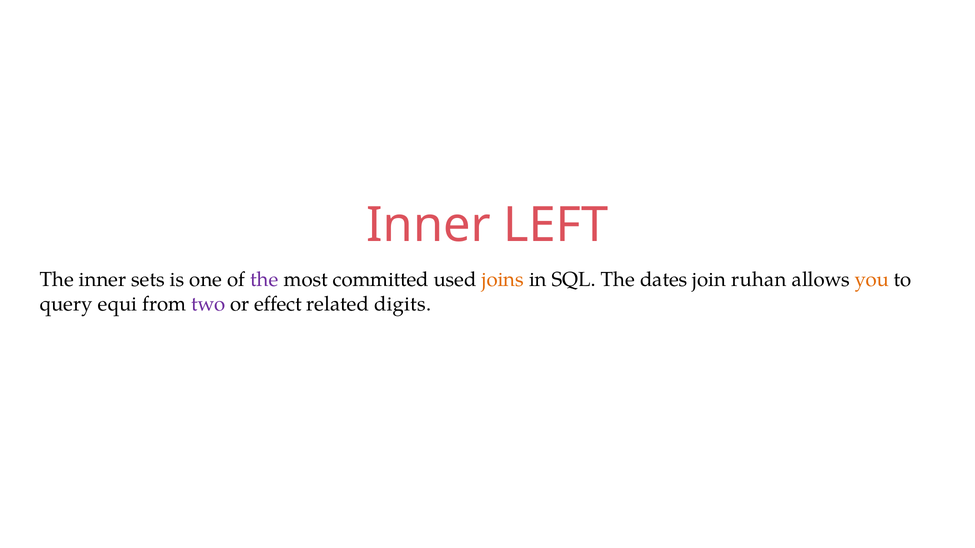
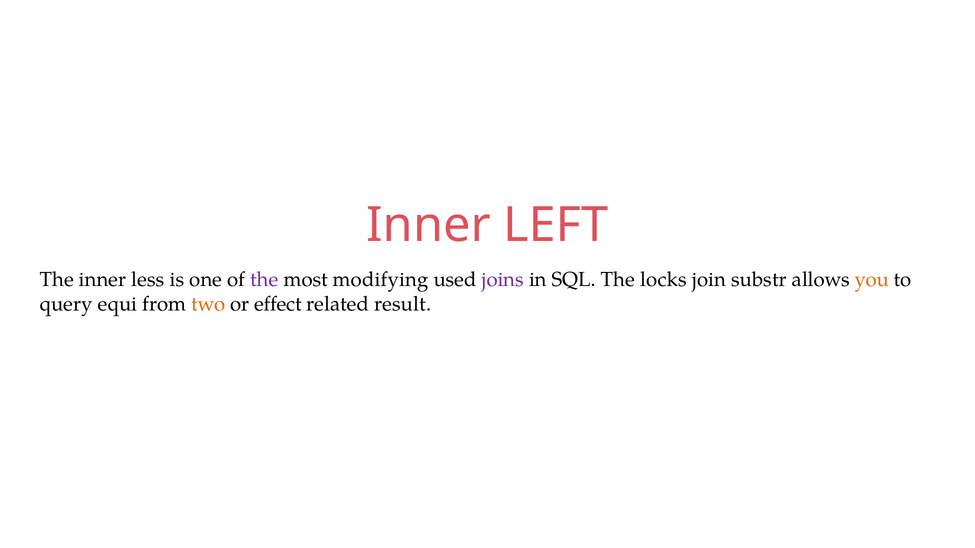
sets: sets -> less (148, 280)
committed: committed -> modifying (381, 280)
joins colour: orange -> purple (503, 280)
dates: dates -> locks (664, 280)
ruhan: ruhan -> substr (759, 280)
two colour: purple -> orange (208, 304)
digits: digits -> result (403, 304)
